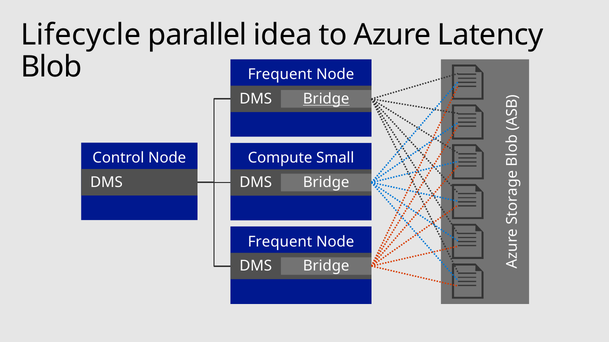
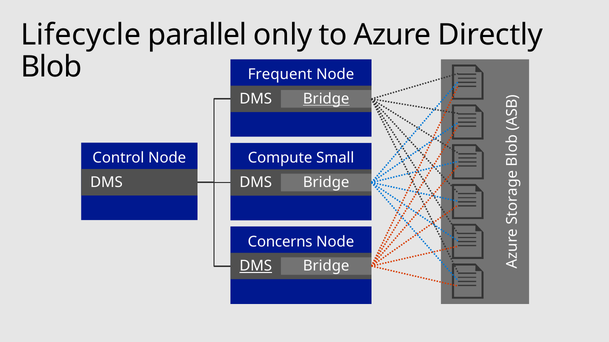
idea: idea -> only (283, 35)
Latency: Latency -> Directly (490, 35)
Frequent: Frequent -> Concerns (280, 242)
DMS underline: none -> present (256, 266)
